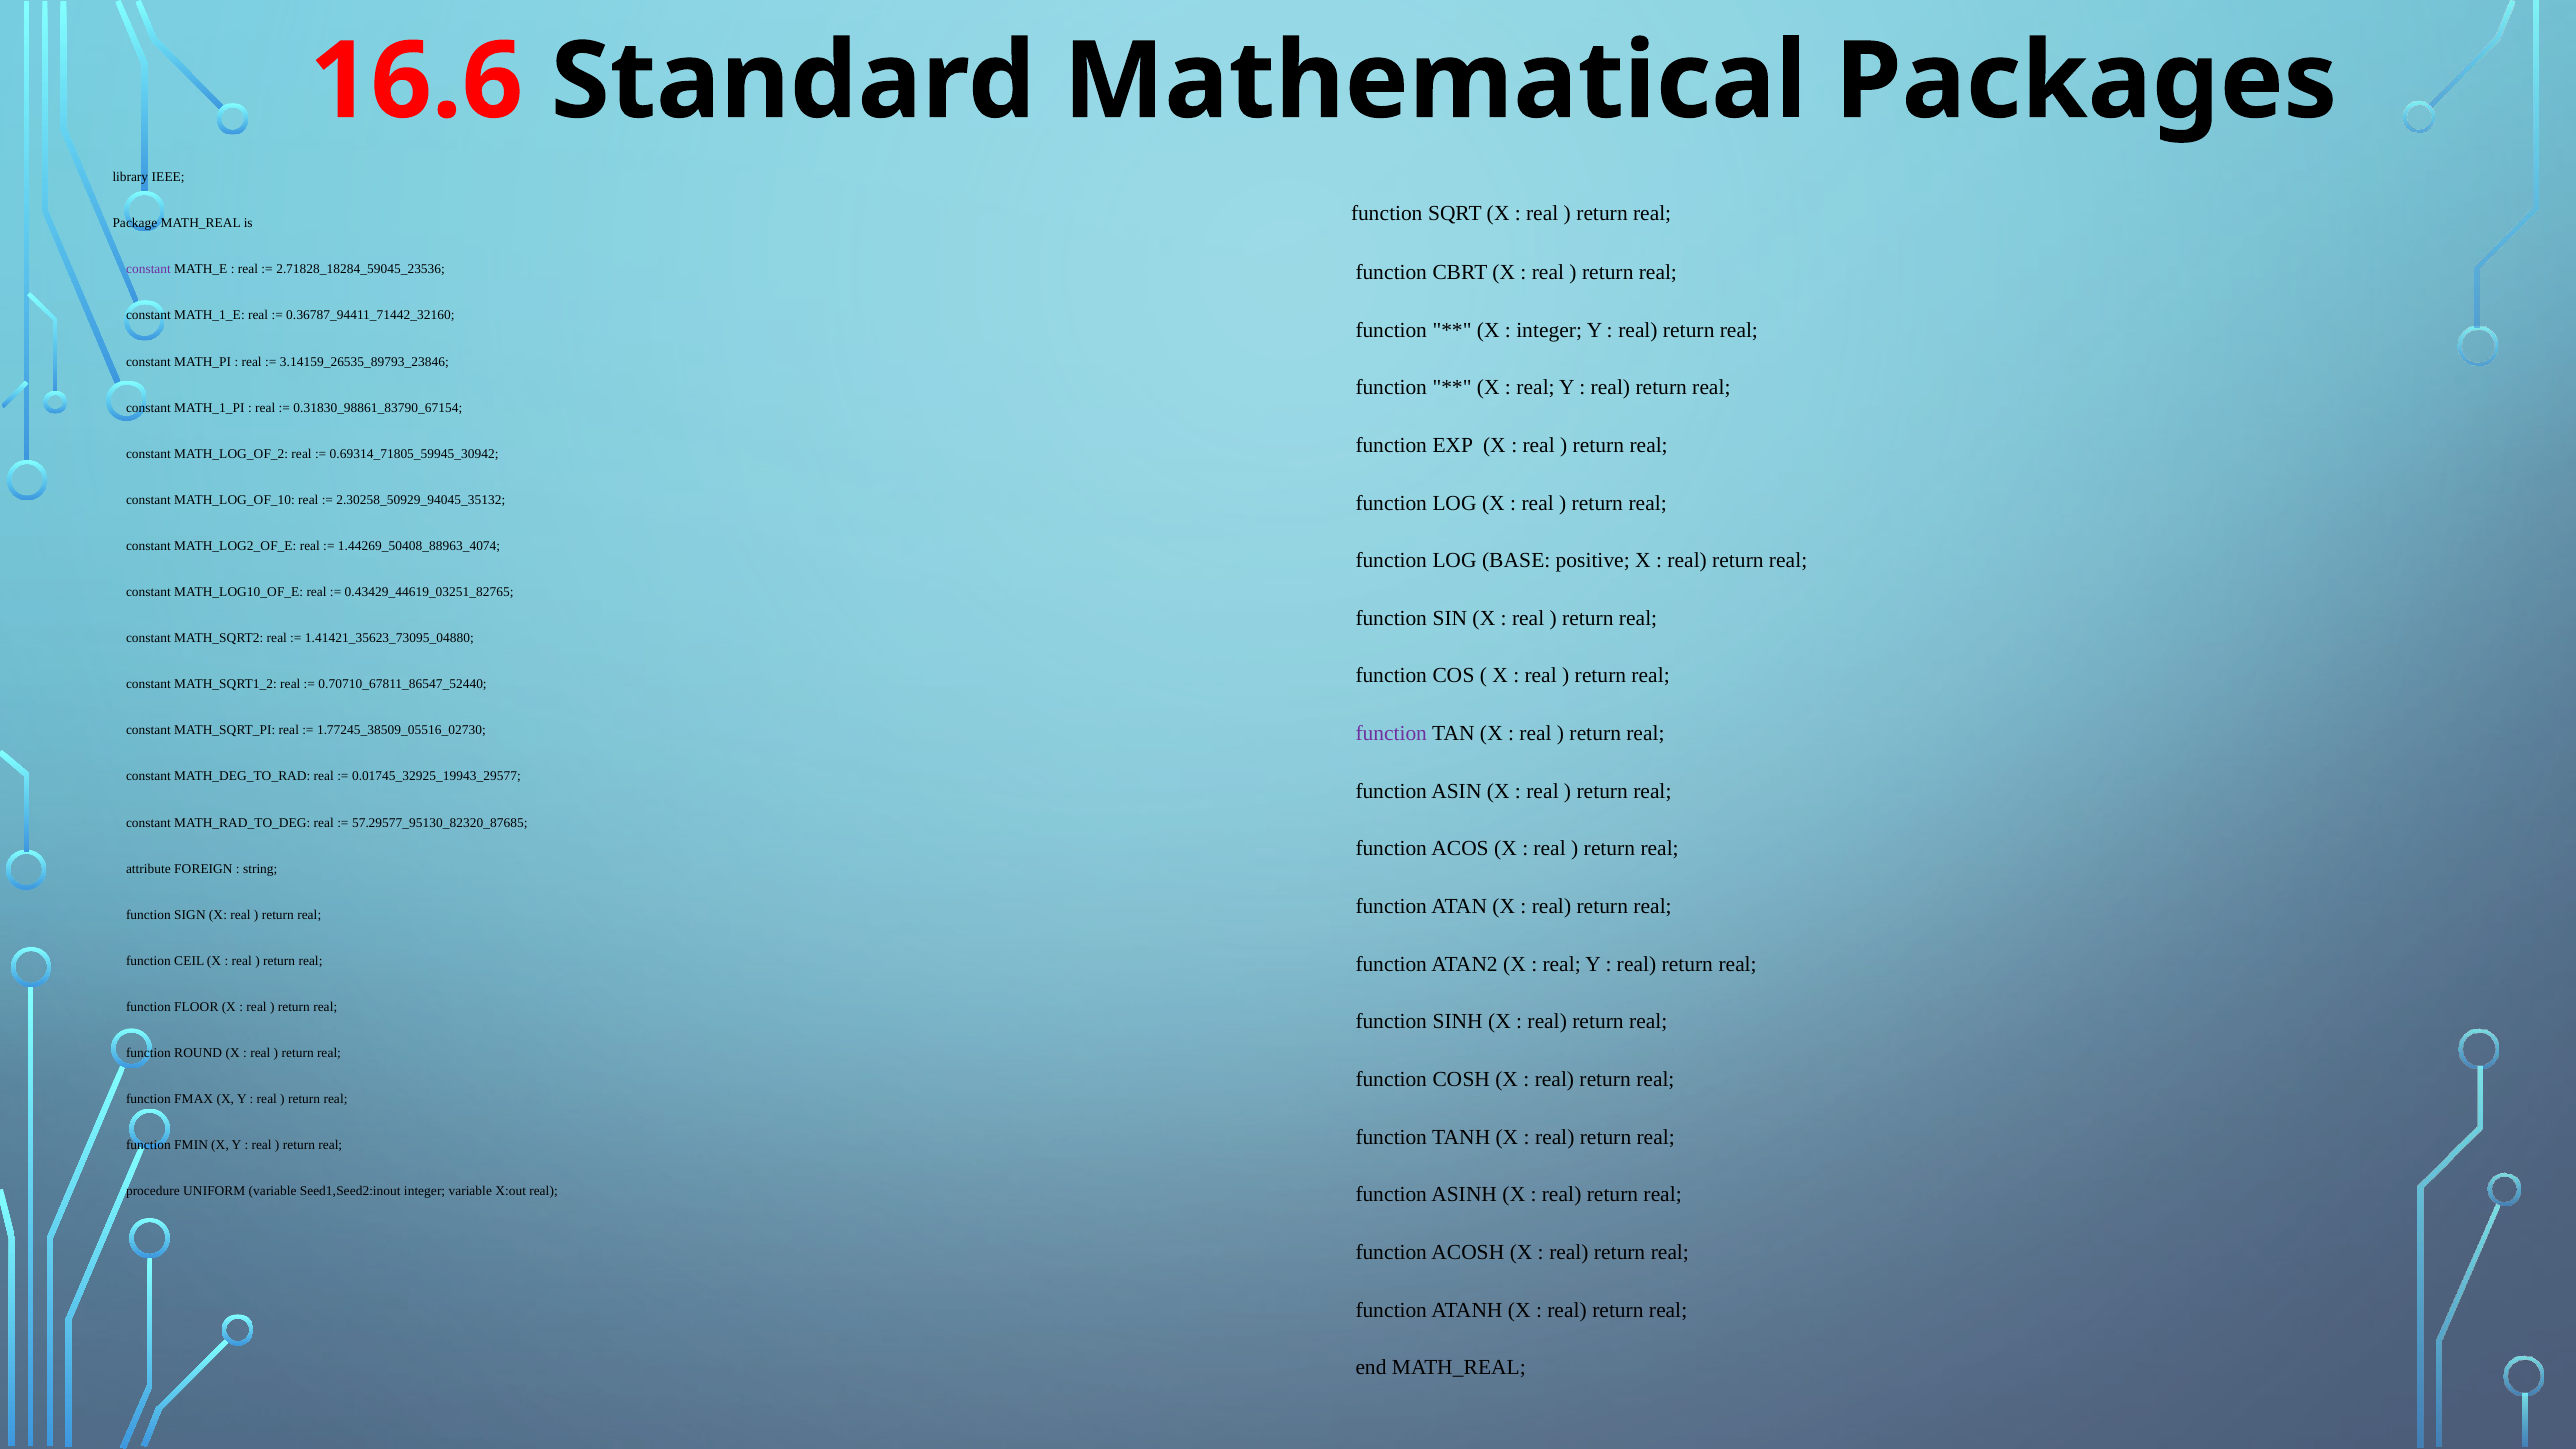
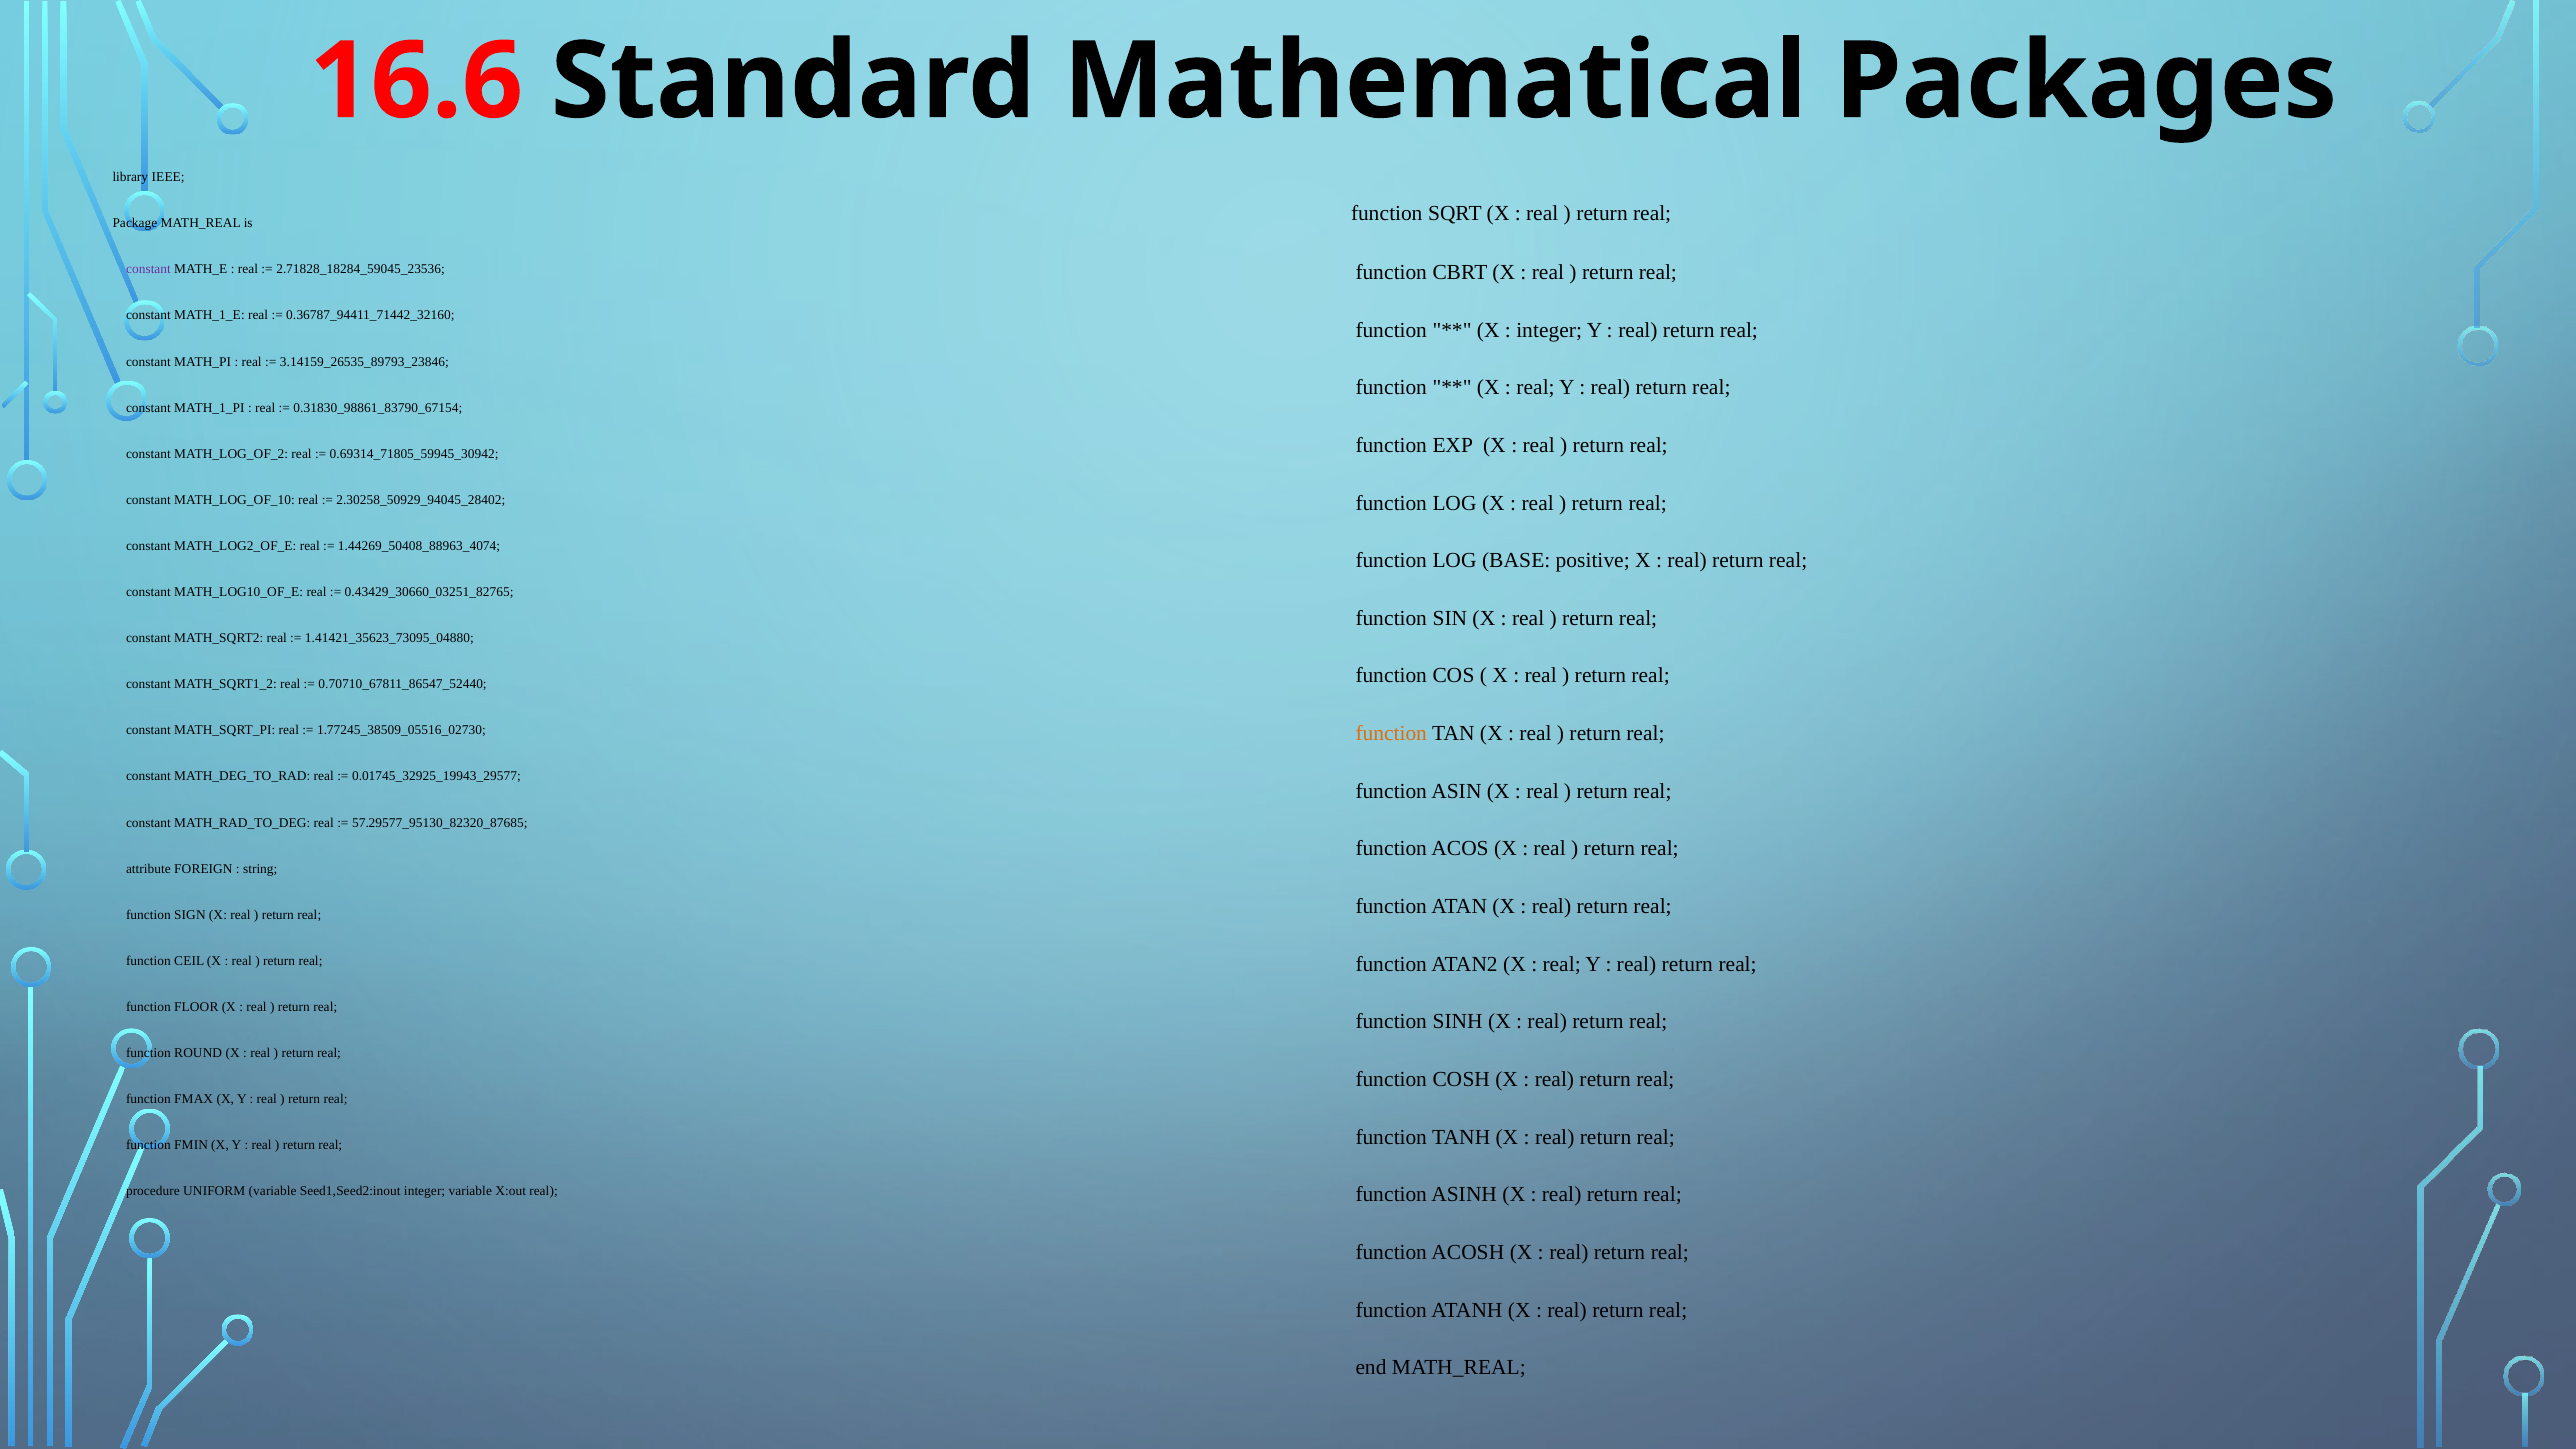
2.30258_50929_94045_35132: 2.30258_50929_94045_35132 -> 2.30258_50929_94045_28402 (421, 500)
0.43429_44619_03251_82765: 0.43429_44619_03251_82765 -> 0.43429_30660_03251_82765 (429, 592)
function colour: purple -> orange (1391, 734)
